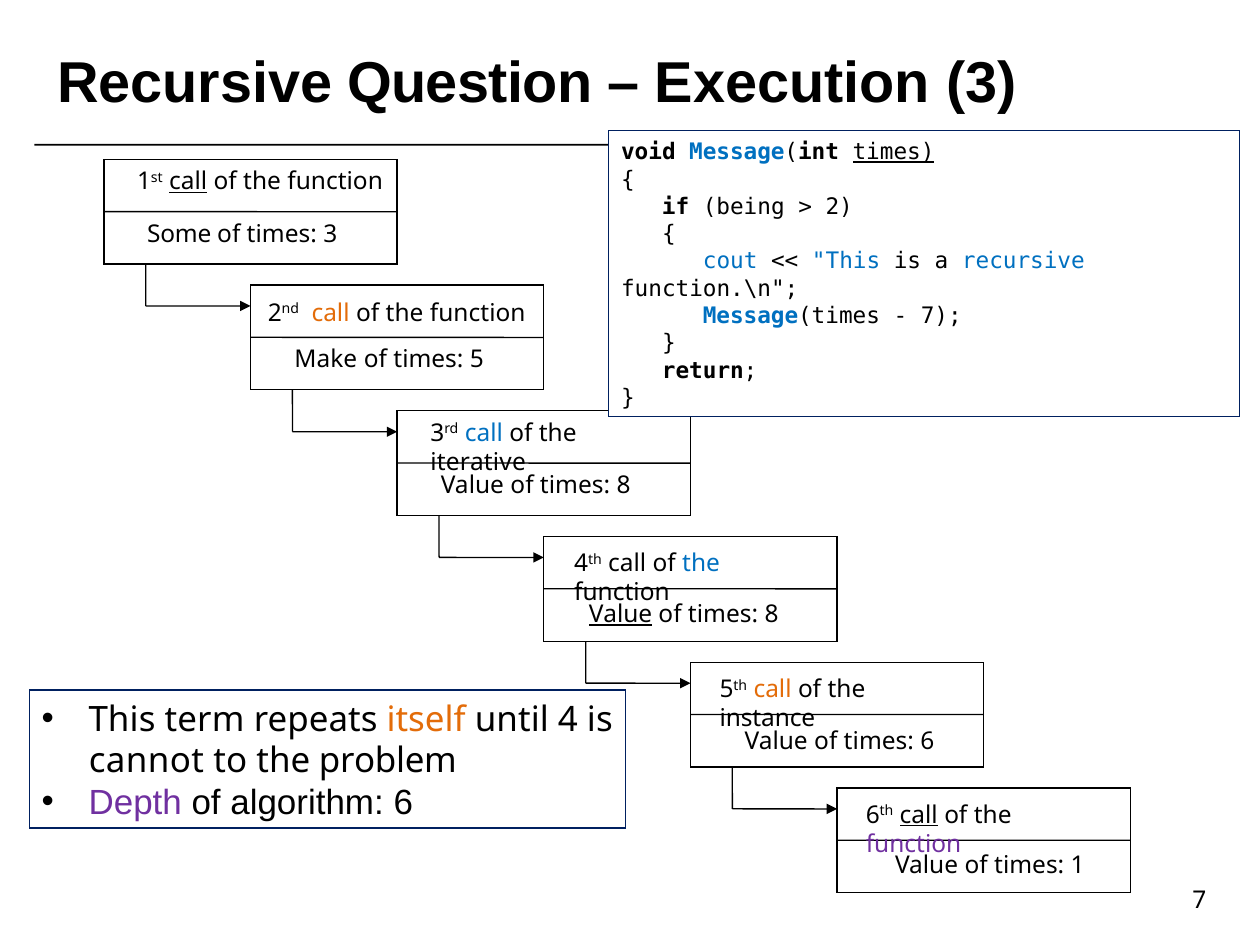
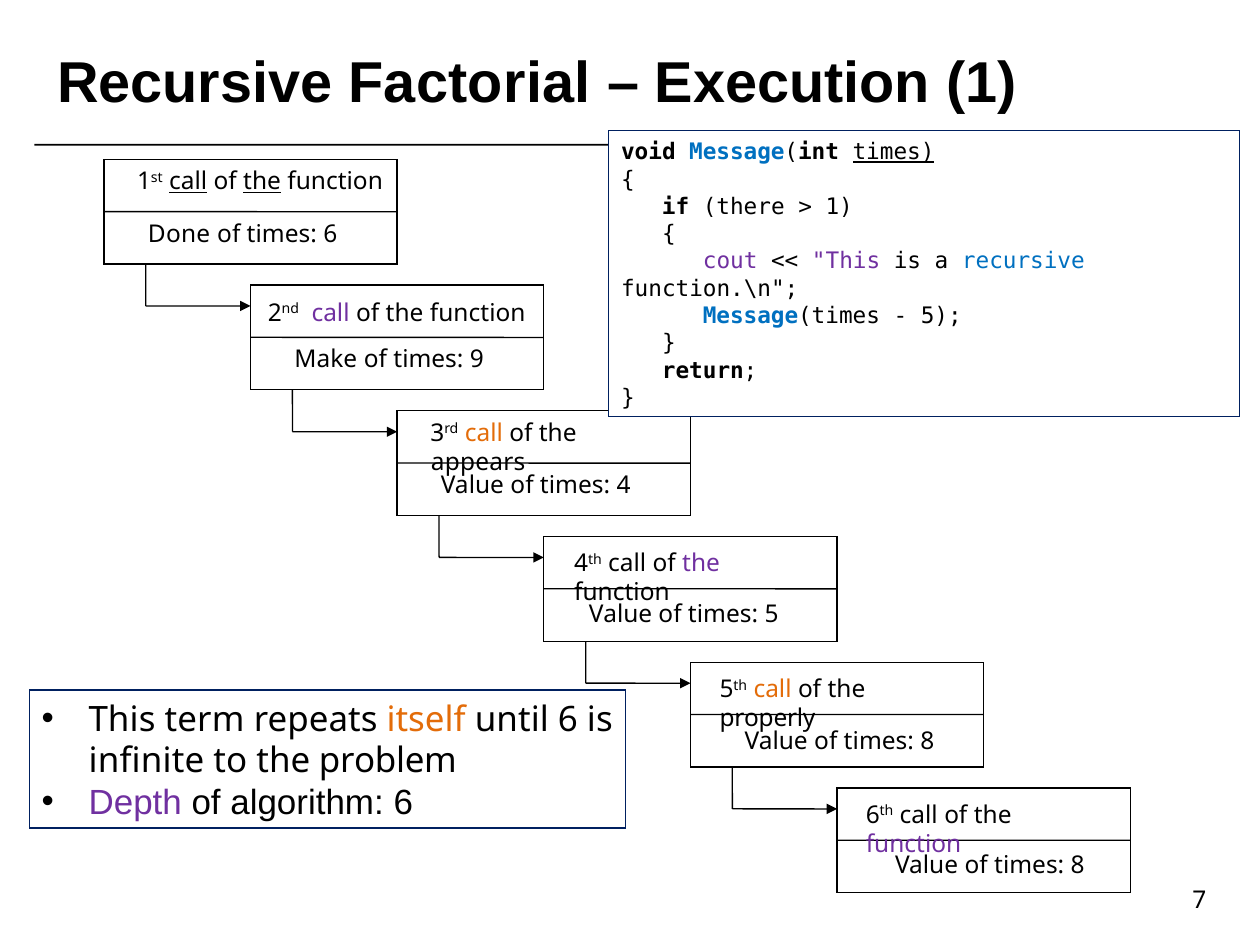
Question: Question -> Factorial (469, 83)
Execution 3: 3 -> 1 (981, 83)
the underline: none -> present (262, 182)
being: being -> there (744, 207)
2: 2 -> 1 (839, 207)
Some: Some -> Done (179, 234)
times 3: 3 -> 6 (330, 234)
cout colour: blue -> purple (730, 261)
This colour: blue -> purple (846, 261)
call colour: orange -> purple (331, 313)
7: 7 -> 5 (941, 316)
5: 5 -> 9 (477, 360)
call colour: blue -> orange (484, 433)
iterative: iterative -> appears (478, 462)
8: 8 -> 4 (624, 486)
the colour: blue -> purple (701, 563)
Value underline: present -> none (620, 614)
8: 8 -> 5 (772, 614)
until 4: 4 -> 6 (568, 719)
instance: instance -> properly (767, 718)
6: 6 -> 8 (927, 742)
cannot: cannot -> infinite (146, 761)
call underline: present -> none (919, 815)
1: 1 -> 8 (1078, 865)
